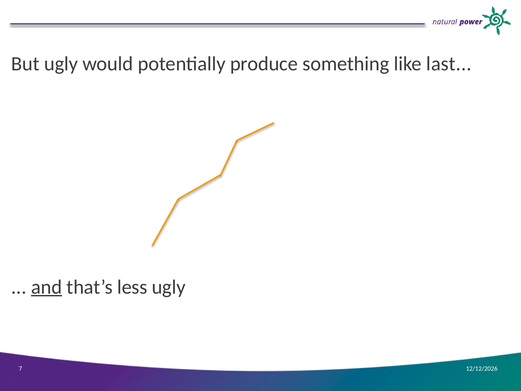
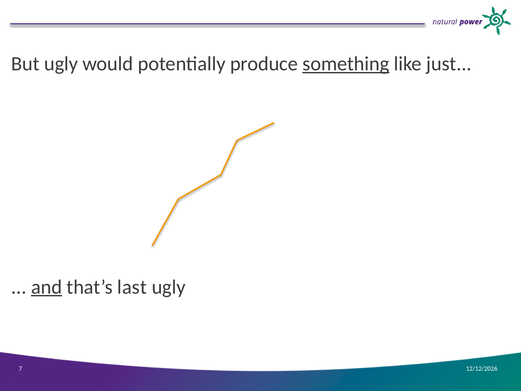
something underline: none -> present (346, 64)
last: last -> just (449, 64)
less: less -> last (132, 287)
